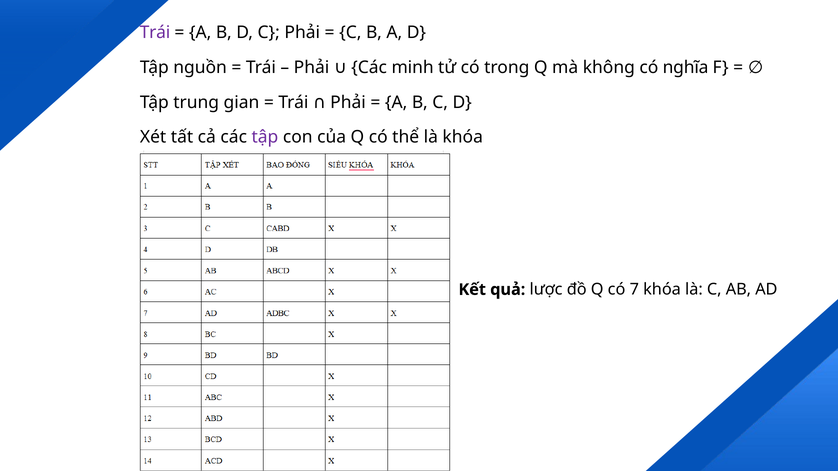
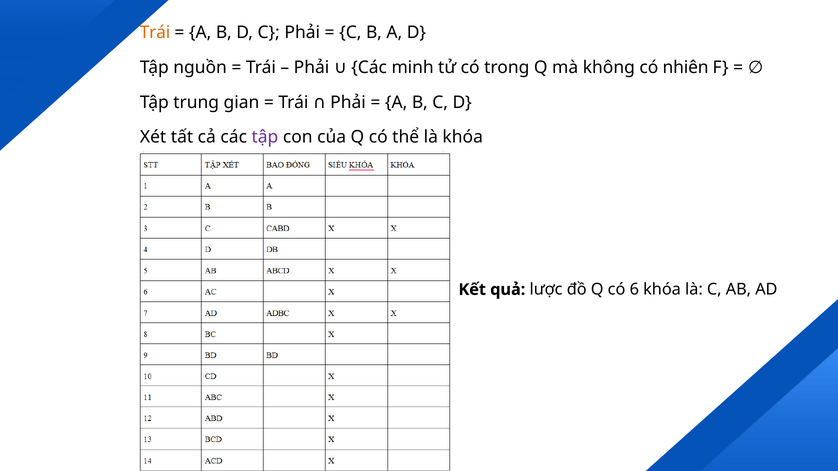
Trái colour: purple -> orange (155, 33)
nghĩa: nghĩa -> nhiên (686, 67)
7: 7 -> 6 (634, 290)
